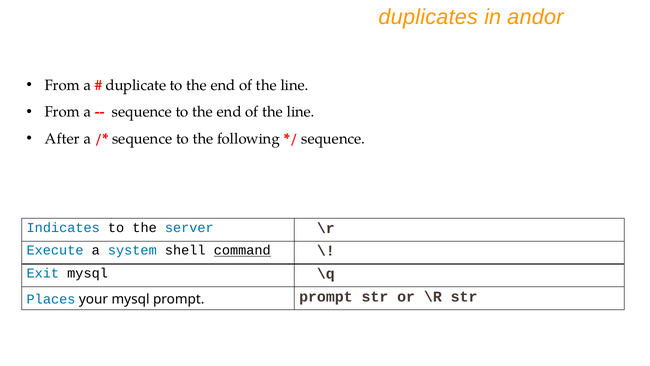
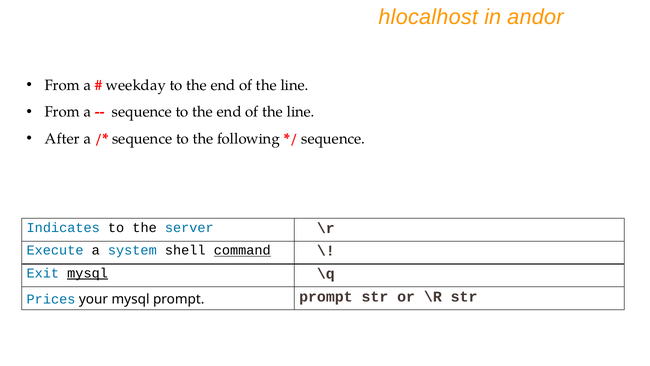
duplicates: duplicates -> hlocalhost (428, 17)
duplicate: duplicate -> weekday (136, 85)
mysql underline: none -> present (88, 273)
Places: Places -> Prices (51, 299)
